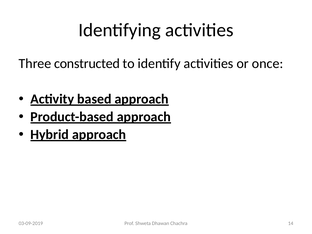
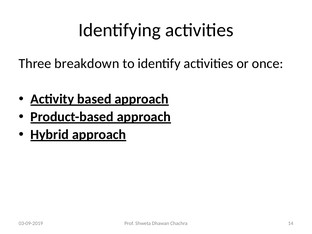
constructed: constructed -> breakdown (87, 64)
